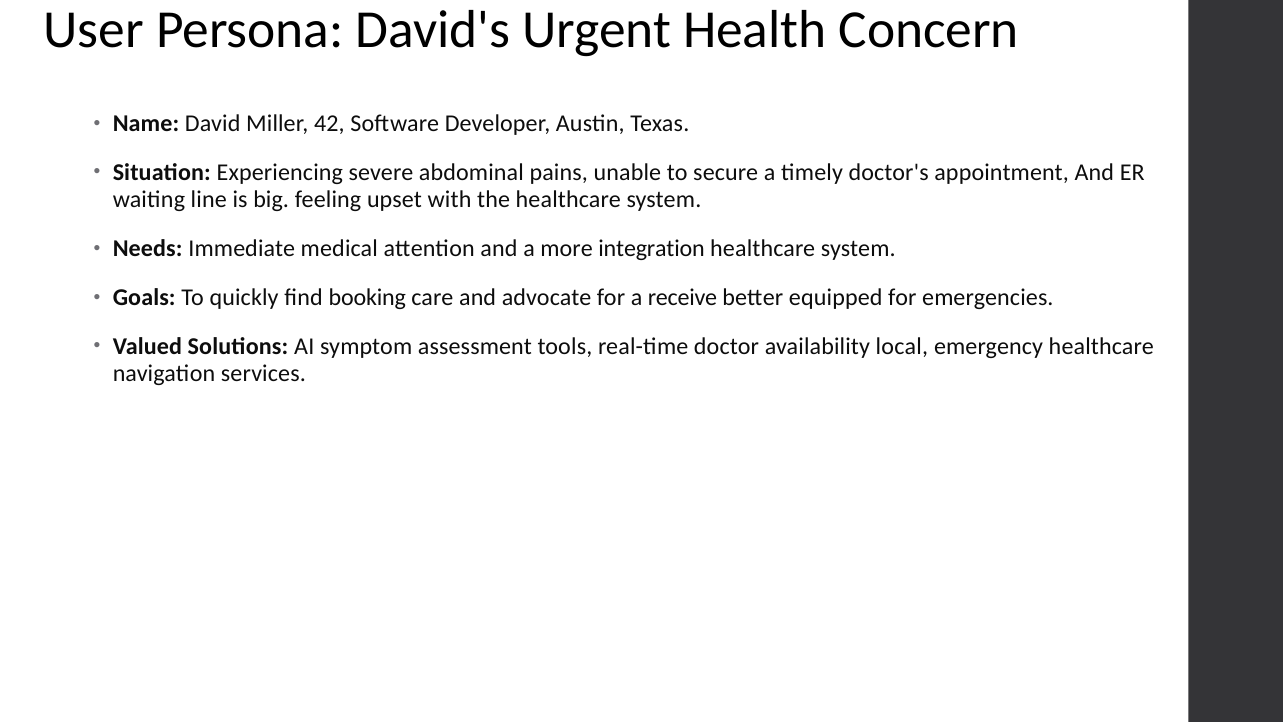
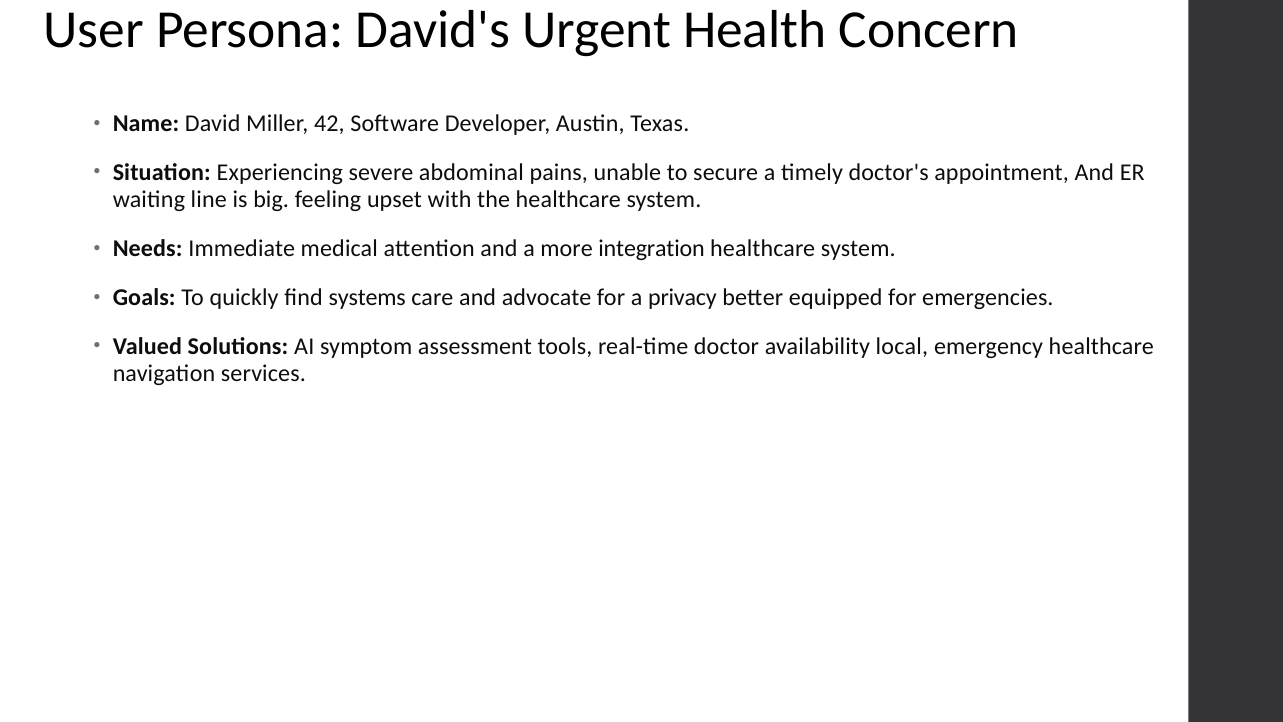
booking: booking -> systems (367, 297)
receive: receive -> privacy (682, 297)
